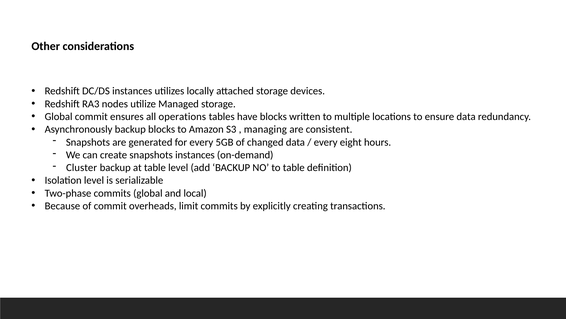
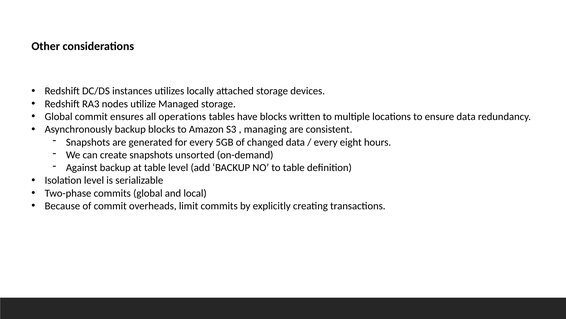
snapshots instances: instances -> unsorted (195, 155)
Cluster: Cluster -> Against (82, 167)
